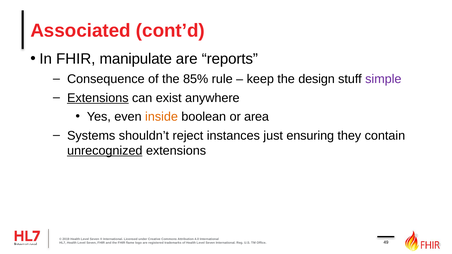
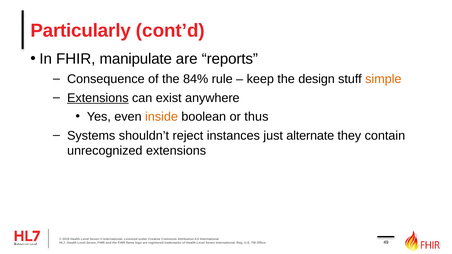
Associated: Associated -> Particularly (81, 31)
85%: 85% -> 84% (196, 79)
simple colour: purple -> orange (383, 79)
area: area -> thus (256, 117)
ensuring: ensuring -> alternate (310, 136)
unrecognized underline: present -> none (105, 151)
